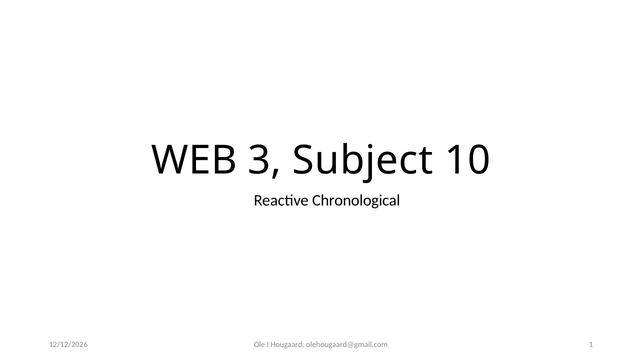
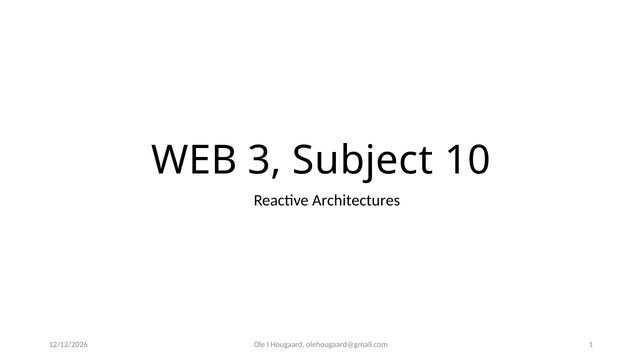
Chronological: Chronological -> Architectures (356, 201)
